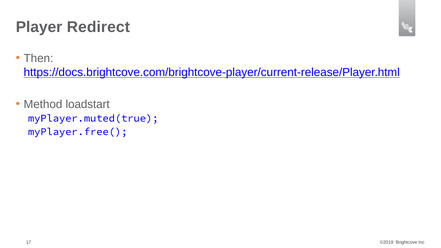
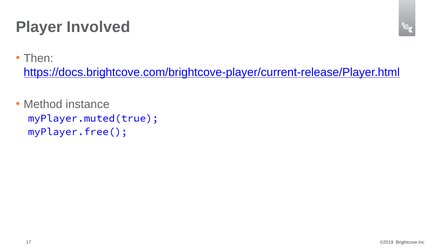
Redirect: Redirect -> Involved (98, 27)
loadstart: loadstart -> instance (88, 104)
